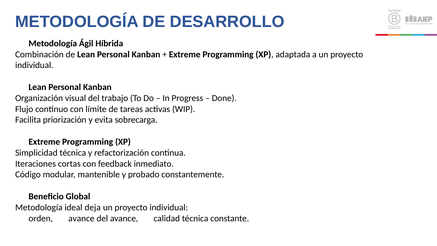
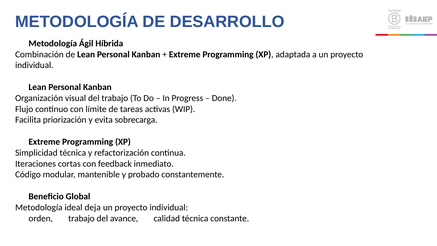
orden avance: avance -> trabajo (81, 218)
